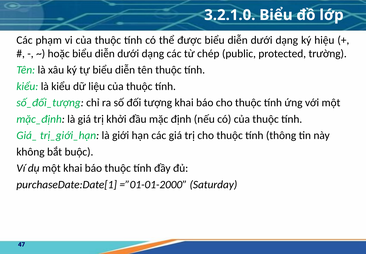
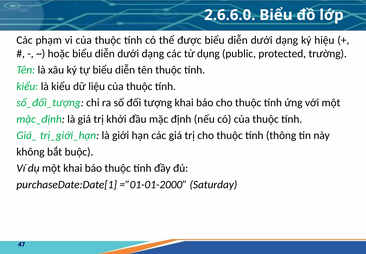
3.2.1.0: 3.2.1.0 -> 2.6.6.0 (230, 15)
chép: chép -> dụng (208, 54)
